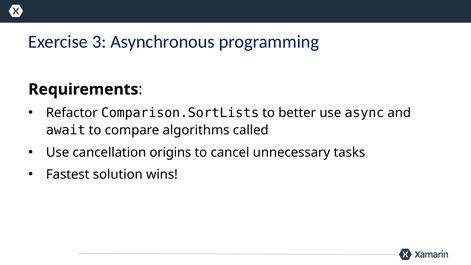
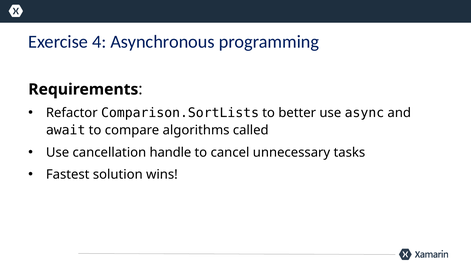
3: 3 -> 4 (99, 42)
origins: origins -> handle (170, 152)
